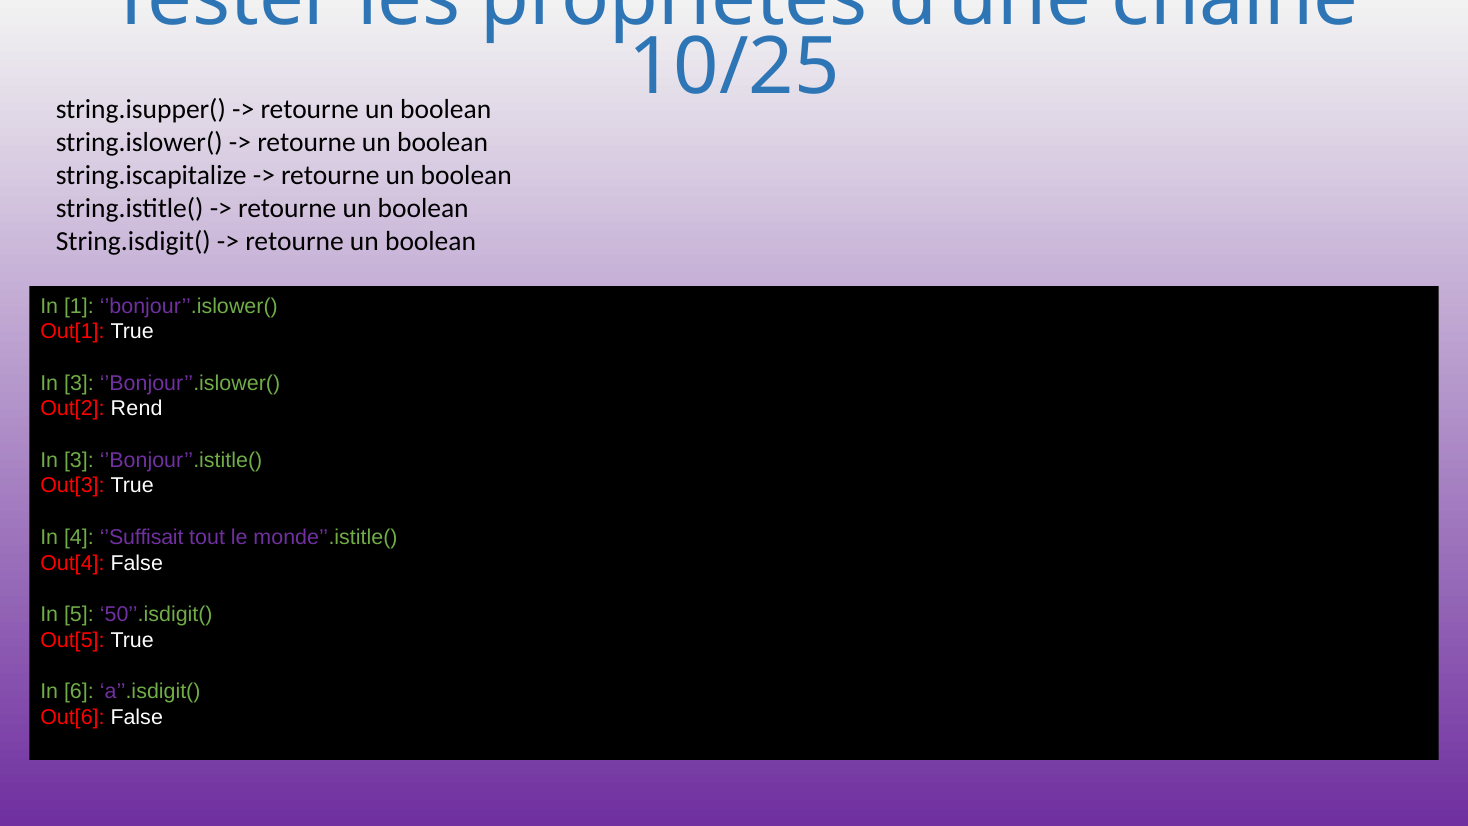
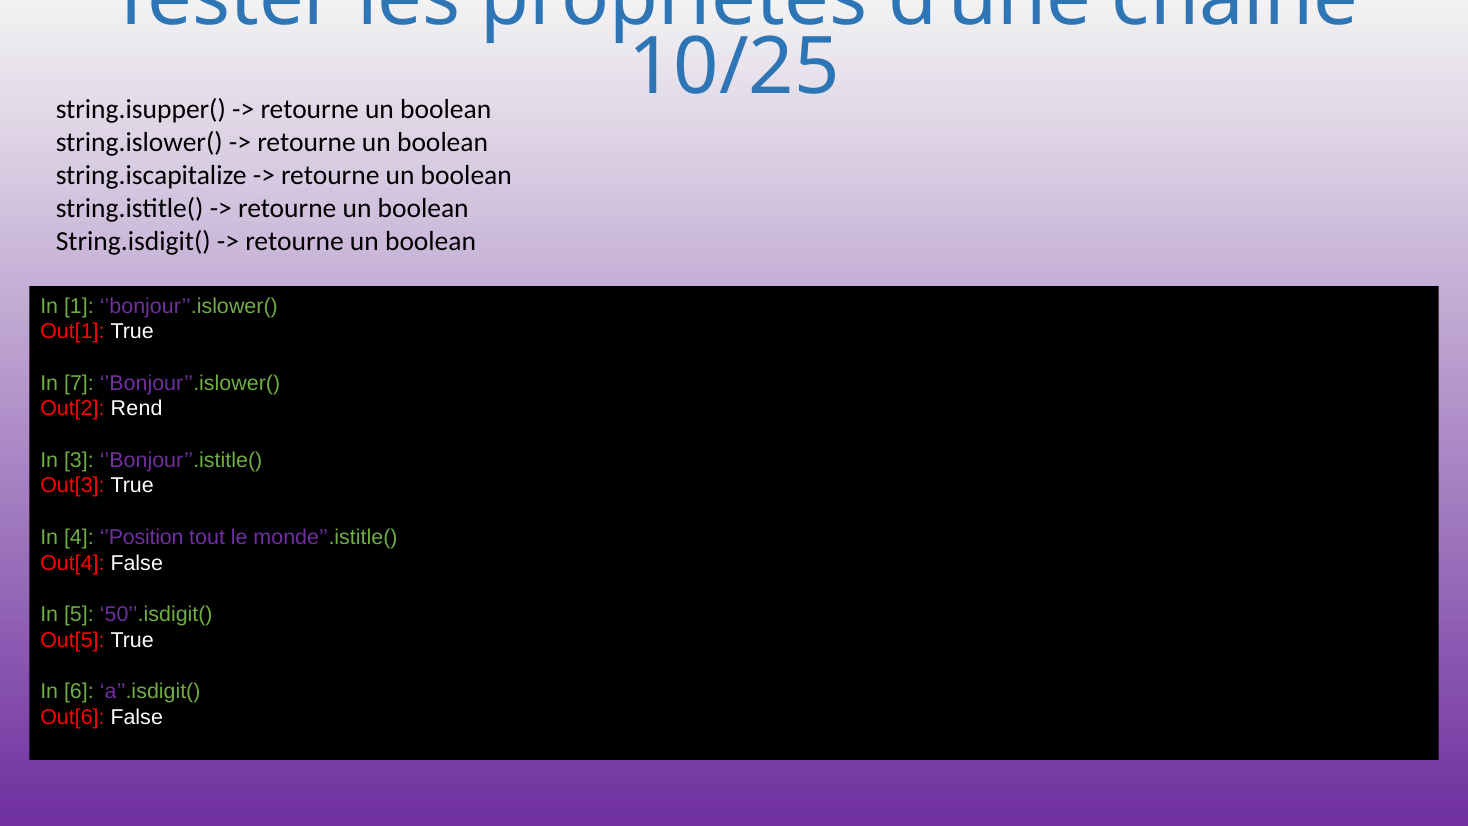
3: 3 -> 7 (79, 383)
’Suffisait: ’Suffisait -> ’Position (142, 537)
